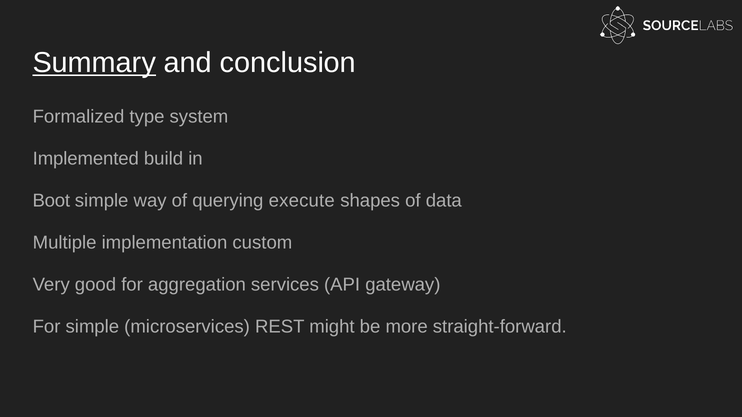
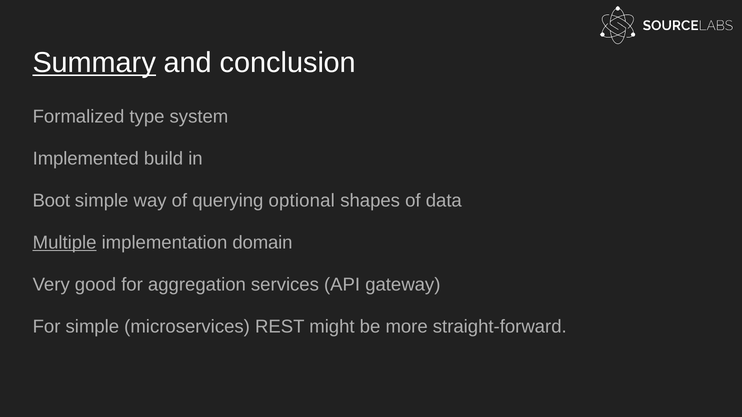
execute: execute -> optional (302, 201)
Multiple underline: none -> present (65, 243)
custom: custom -> domain (262, 243)
